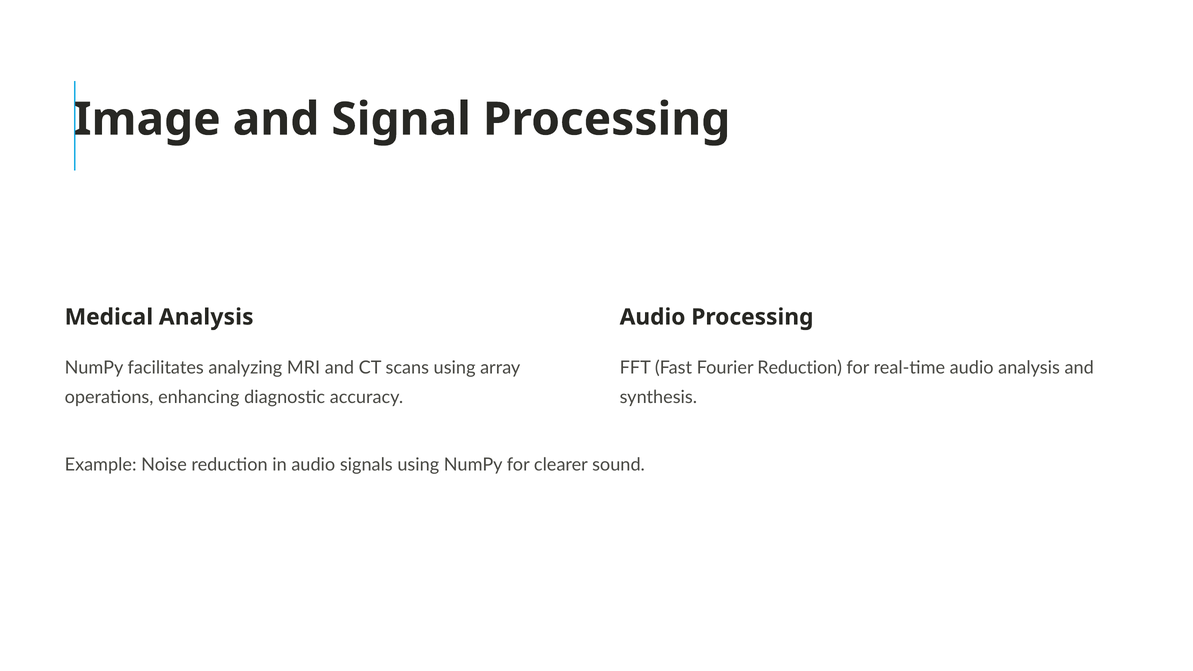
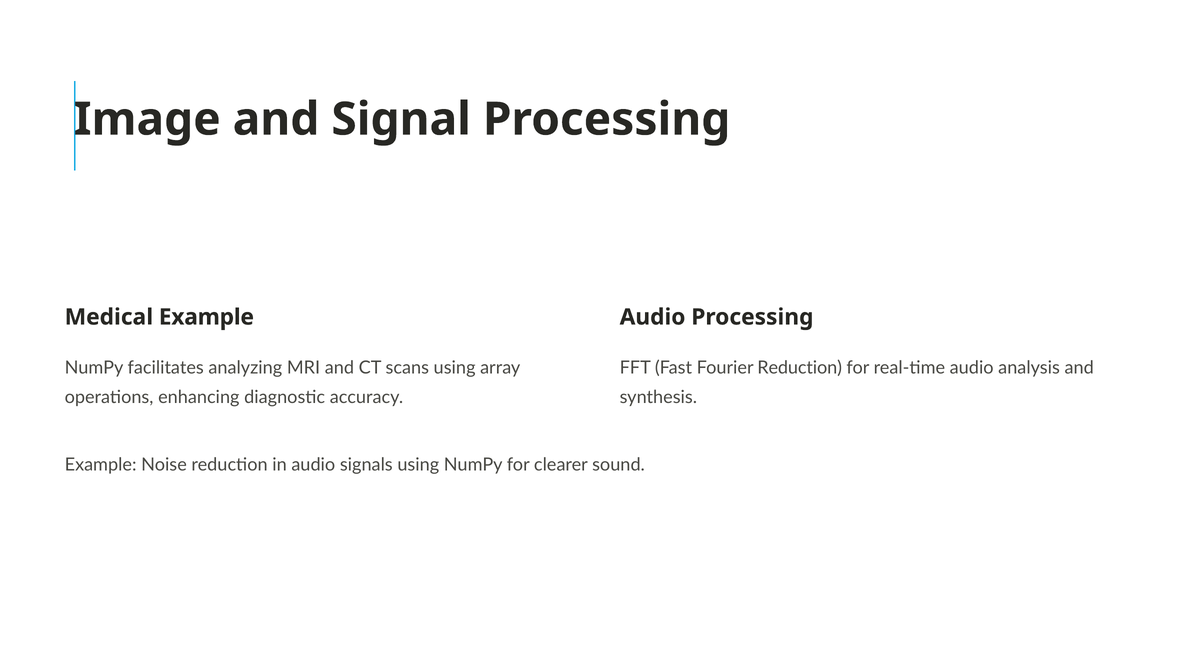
Medical Analysis: Analysis -> Example (206, 317)
